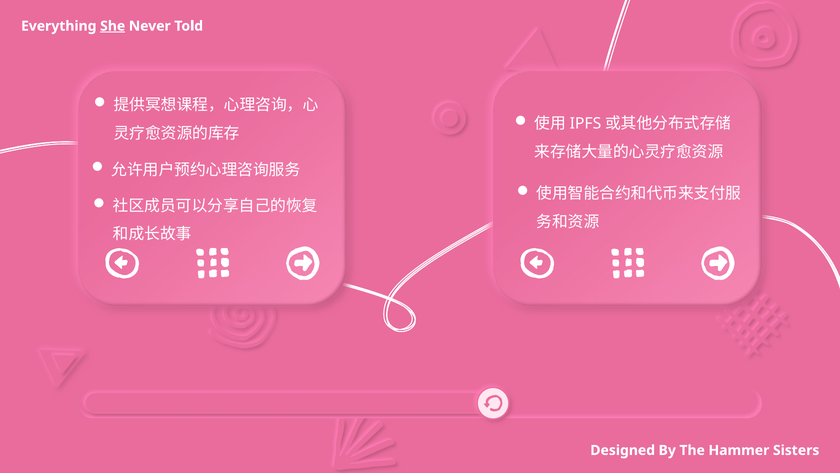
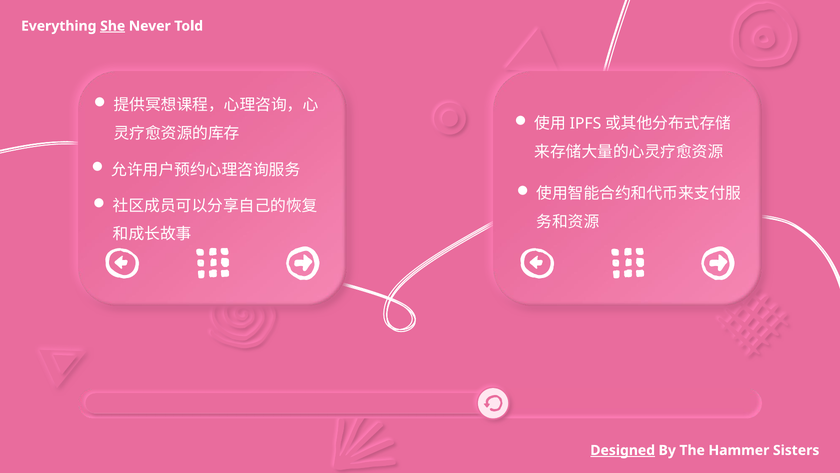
Designed underline: none -> present (623, 450)
